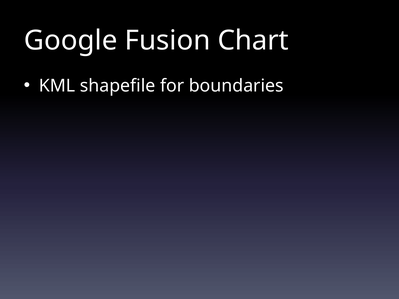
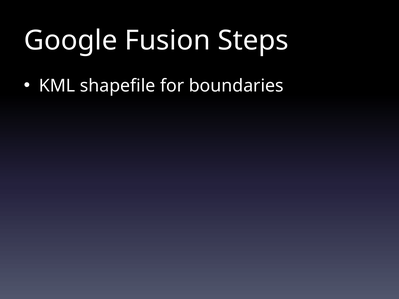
Chart: Chart -> Steps (253, 41)
